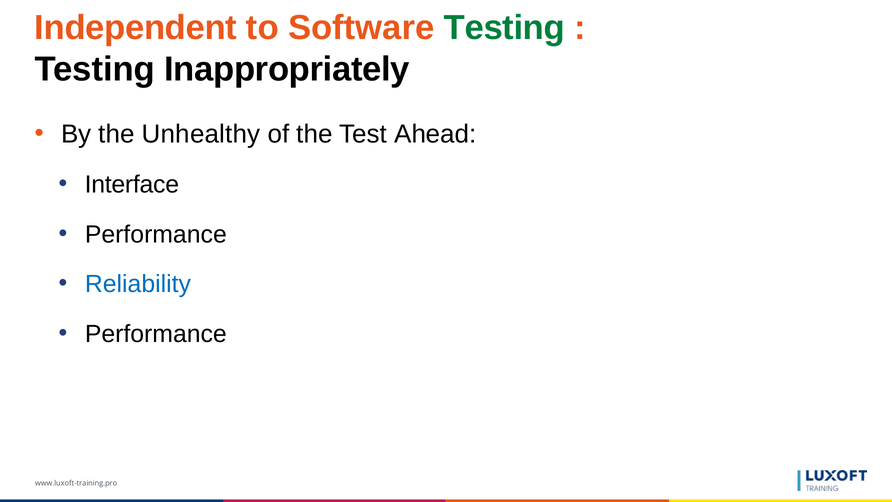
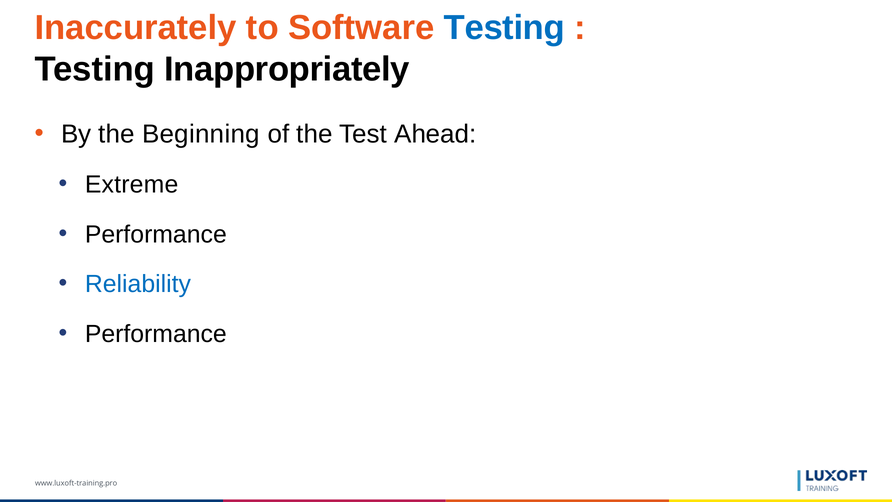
Independent: Independent -> Inaccurately (136, 28)
Testing colour: green -> blue (504, 28)
Unhealthy: Unhealthy -> Beginning (201, 134)
Interface: Interface -> Extreme (132, 184)
